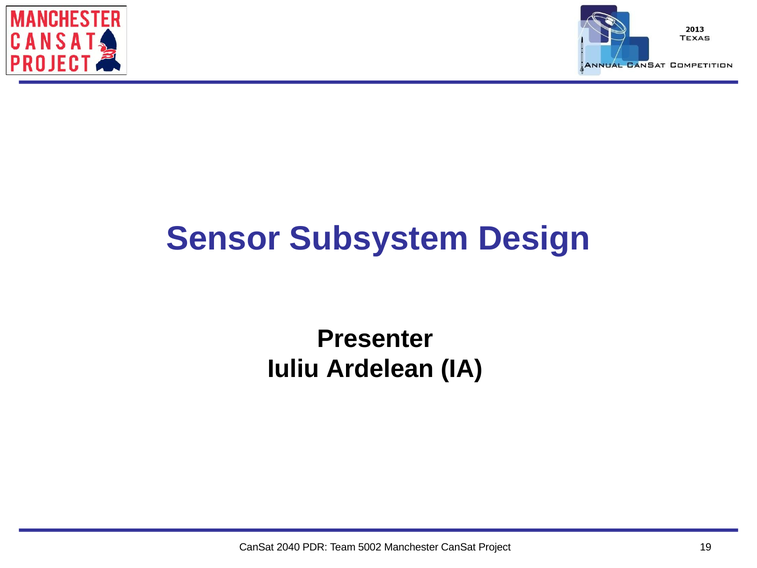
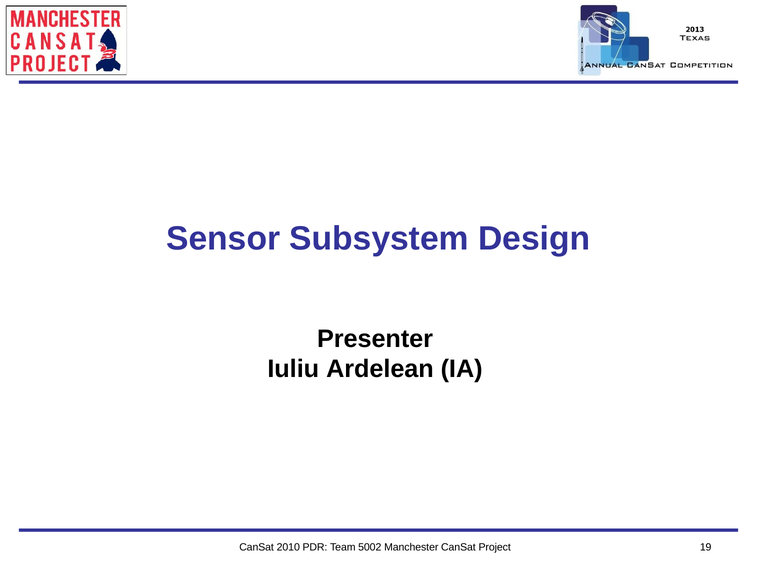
2040: 2040 -> 2010 (288, 547)
